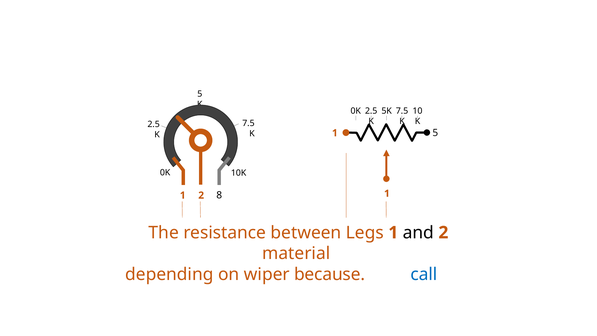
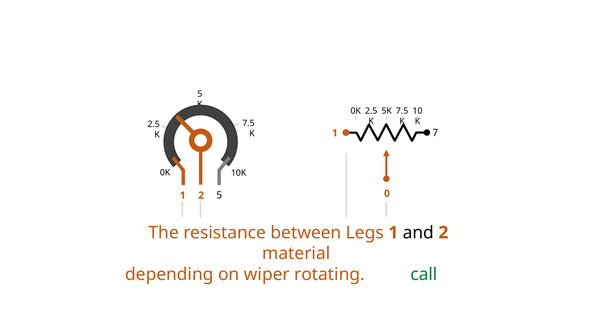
1 5: 5 -> 7 (435, 133)
1 8: 8 -> 5 (219, 195)
2 1: 1 -> 0 (387, 193)
because: because -> rotating (330, 274)
call colour: blue -> green (424, 274)
